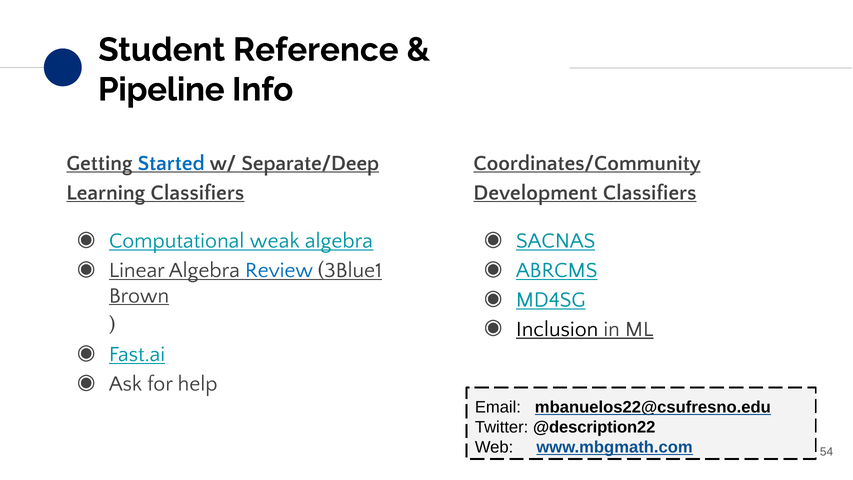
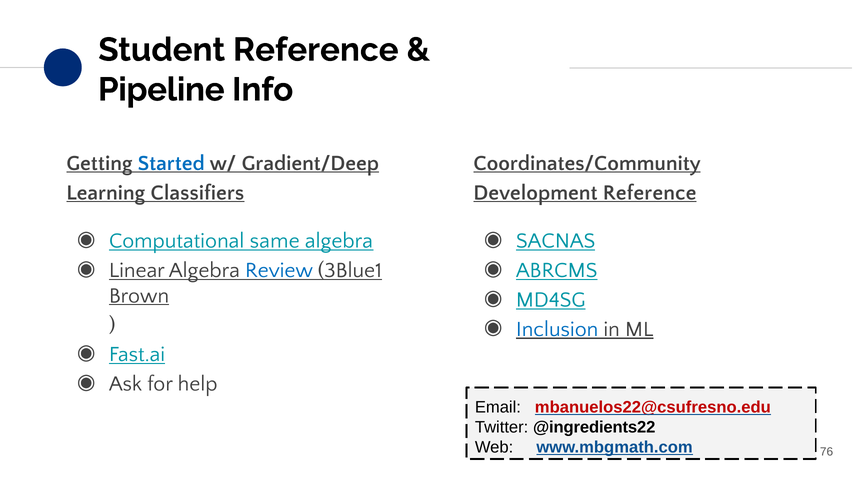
Separate/Deep: Separate/Deep -> Gradient/Deep (310, 163)
Development Classifiers: Classifiers -> Reference (650, 192)
weak: weak -> same (275, 241)
Inclusion colour: black -> blue (557, 329)
mbanuelos22@csufresno.edu colour: black -> red (653, 407)
@description22: @description22 -> @ingredients22 (594, 427)
54: 54 -> 76 (827, 451)
